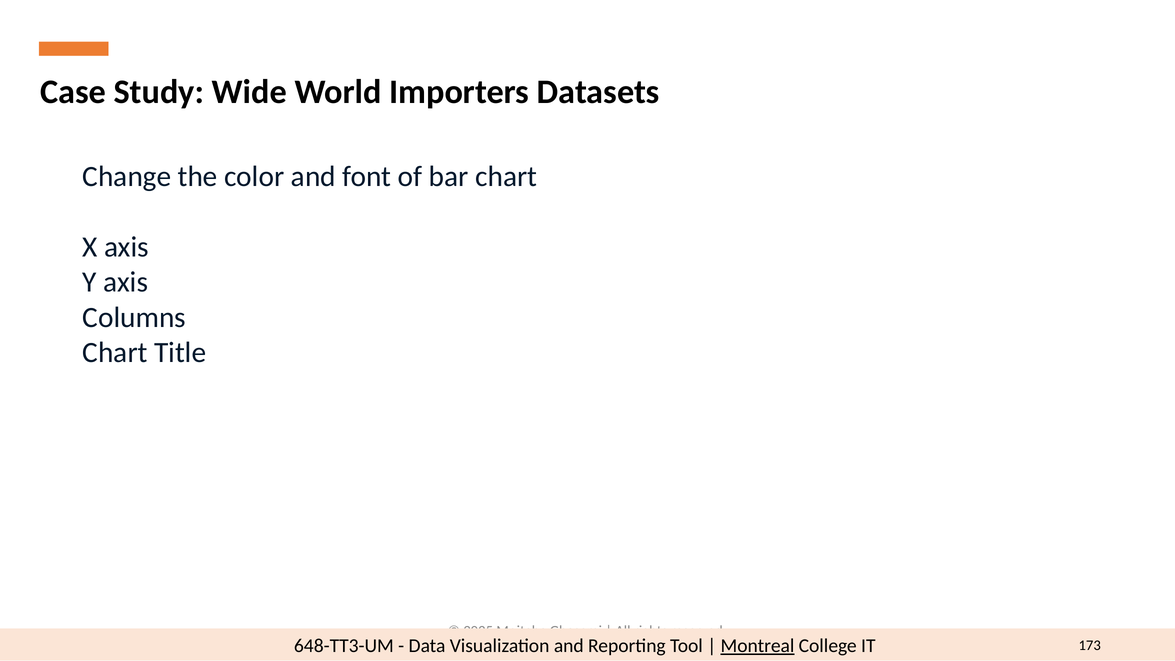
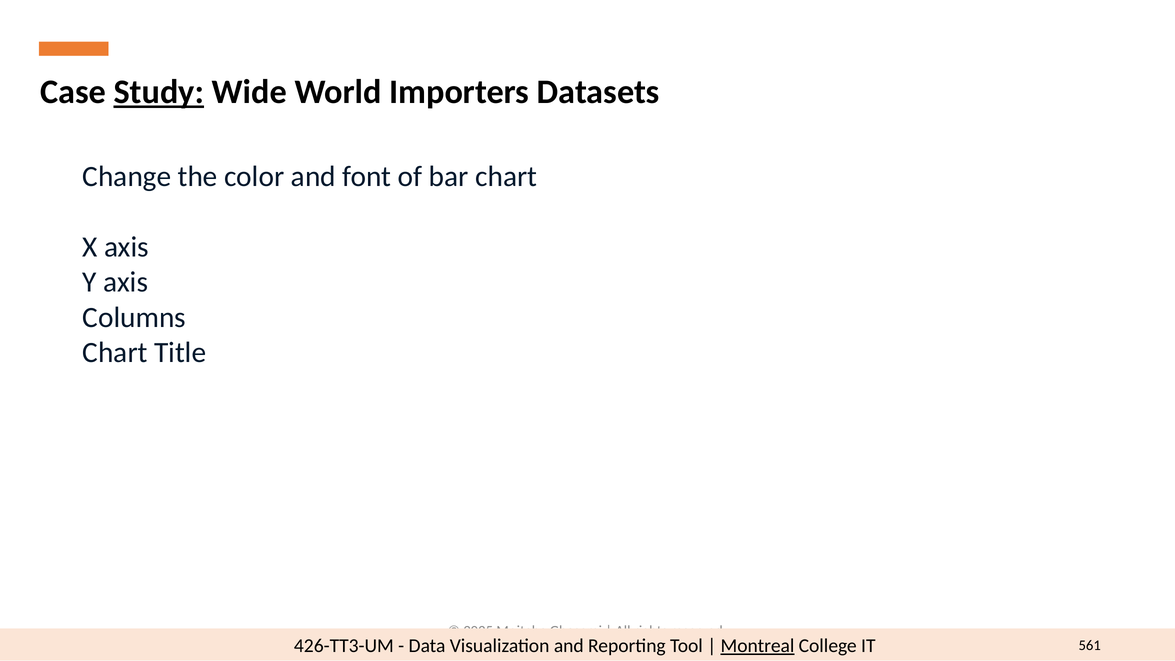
Study underline: none -> present (159, 92)
648-TT3-UM: 648-TT3-UM -> 426-TT3-UM (344, 646)
173: 173 -> 561 (1090, 645)
